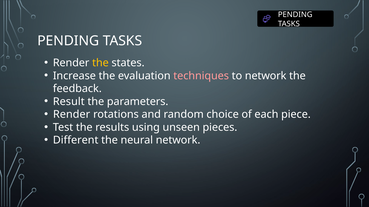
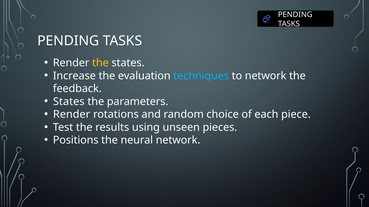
techniques colour: pink -> light blue (201, 76)
Result: Result -> States (69, 102)
Different: Different -> Positions (76, 141)
